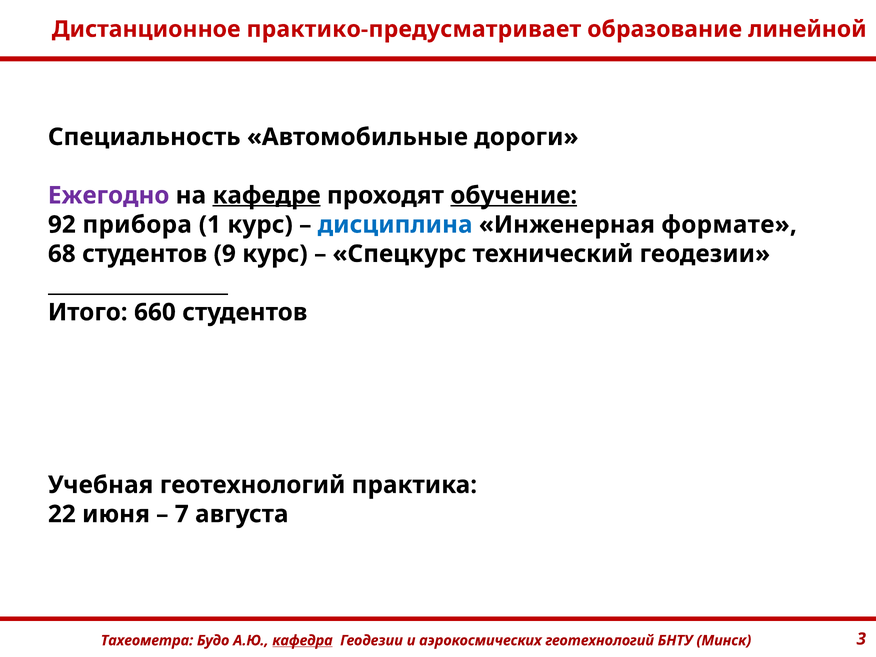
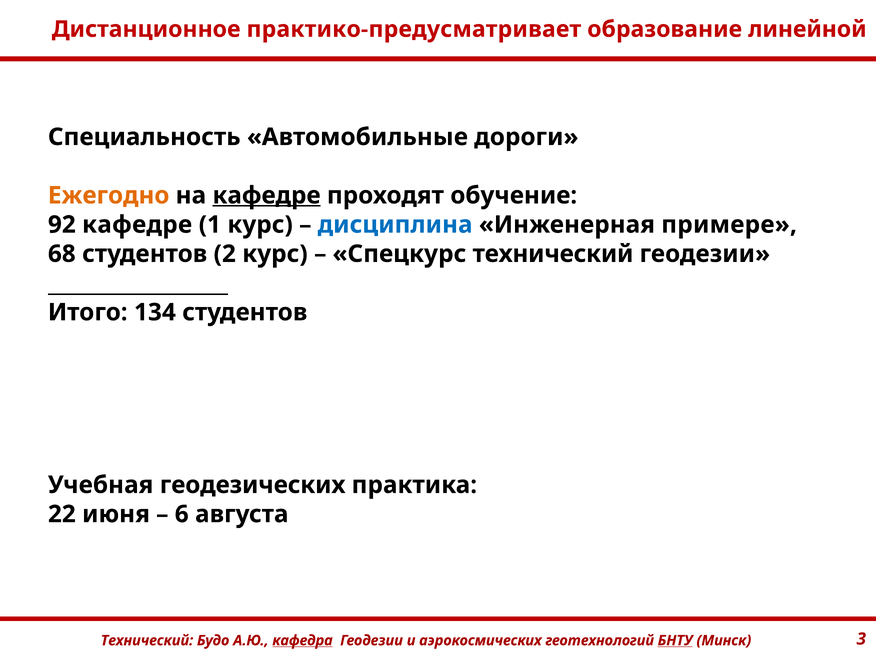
Ежегодно colour: purple -> orange (109, 195)
обучение underline: present -> none (514, 195)
92 прибора: прибора -> кафедре (137, 225)
формате: формате -> примере (729, 225)
9: 9 -> 2 (225, 254)
660: 660 -> 134 (155, 312)
Учебная геотехнологий: геотехнологий -> геодезических (253, 485)
7: 7 -> 6 (182, 514)
Тахеометра: Тахеометра -> Технический (147, 640)
БНТУ underline: none -> present (675, 640)
